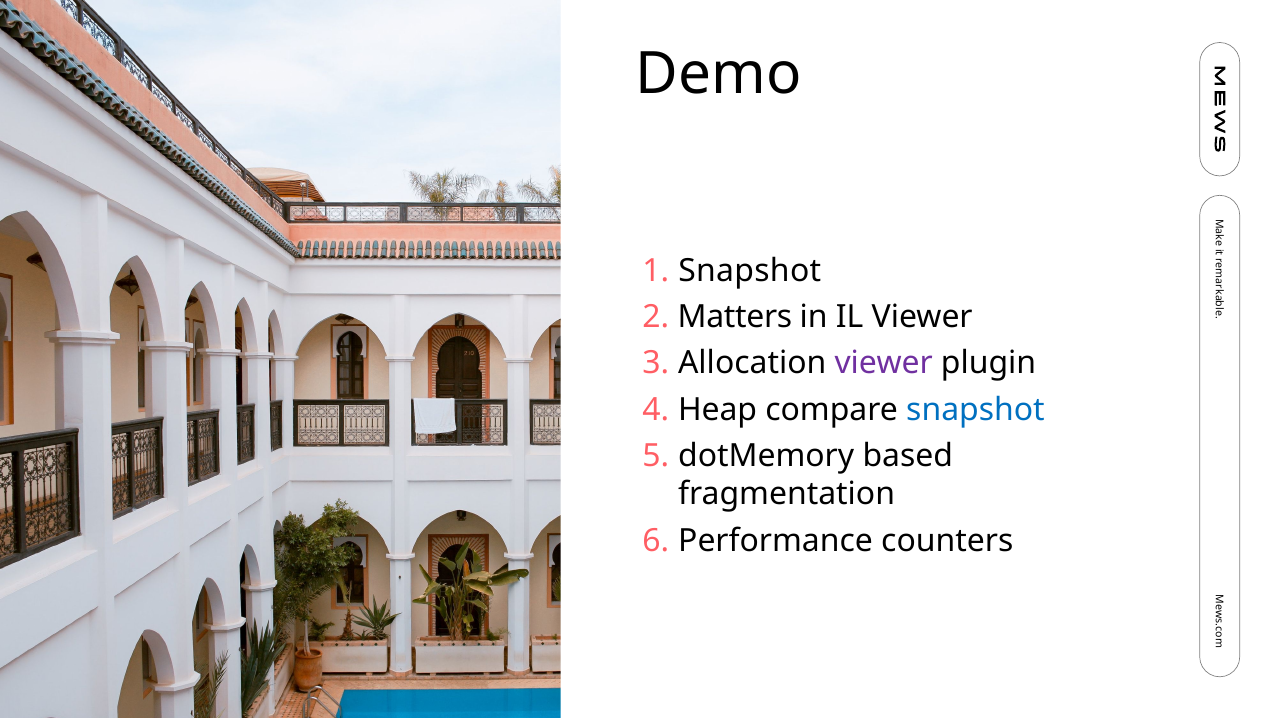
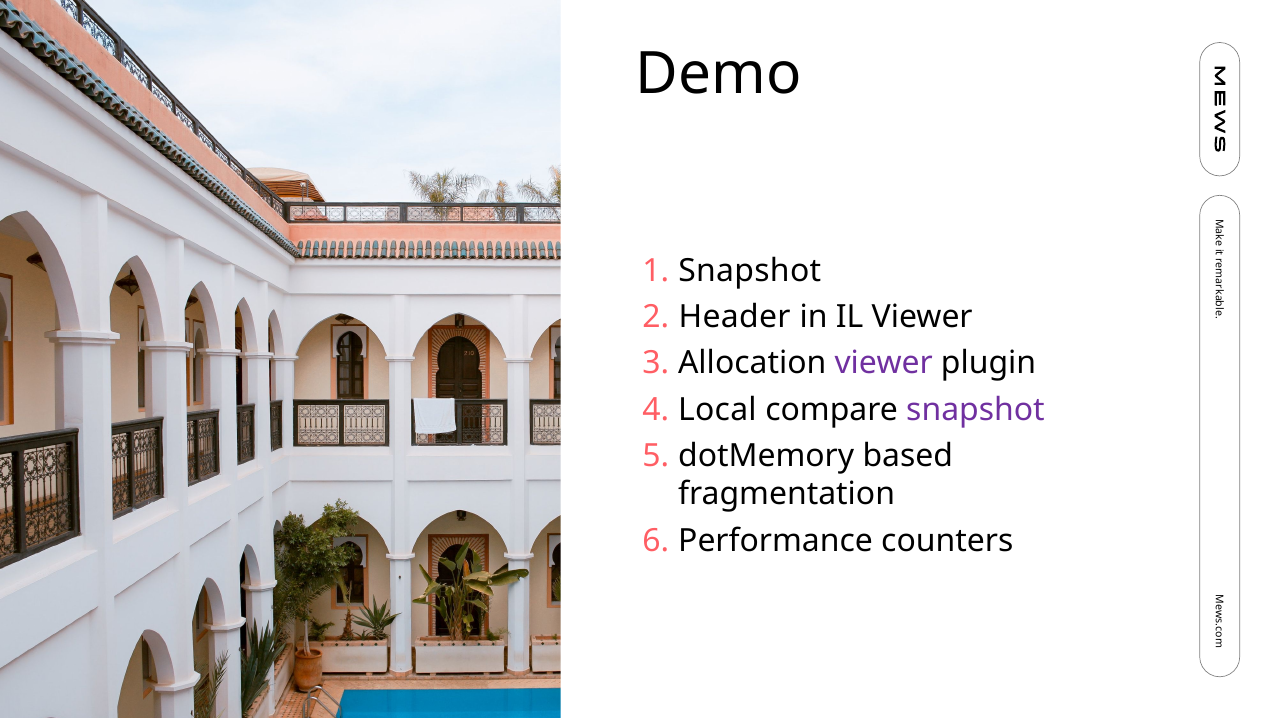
Matters: Matters -> Header (735, 317)
Heap: Heap -> Local (717, 410)
snapshot colour: blue -> purple (975, 410)
